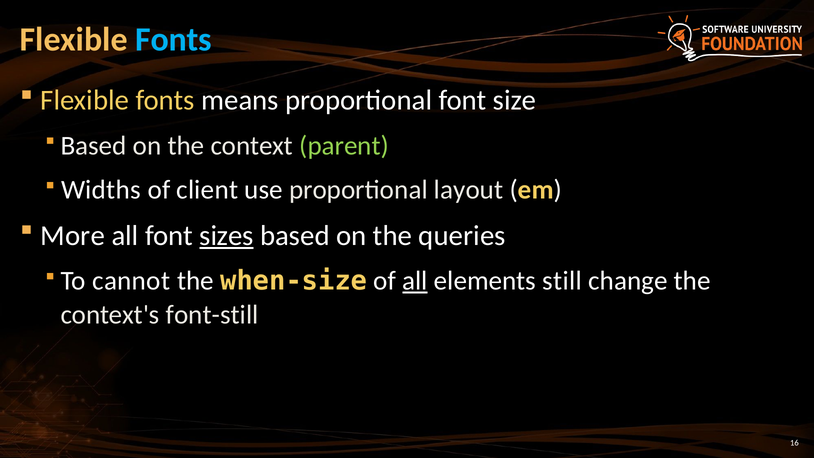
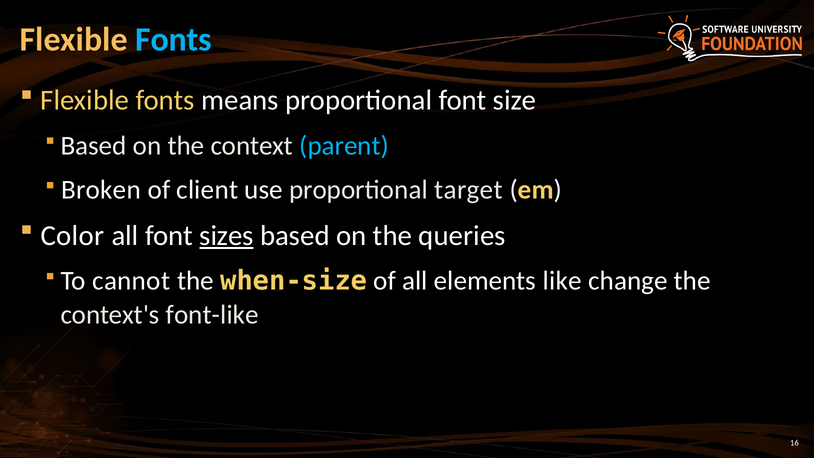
parent colour: light green -> light blue (344, 146)
Widths: Widths -> Broken (101, 190)
layout: layout -> target (469, 190)
More: More -> Color (73, 236)
all underline: present -> none (415, 281)
still: still -> like (562, 281)
font-still: font-still -> font-like (212, 315)
